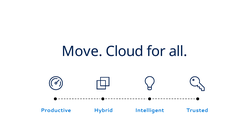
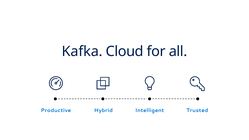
Move: Move -> Kafka (82, 51)
